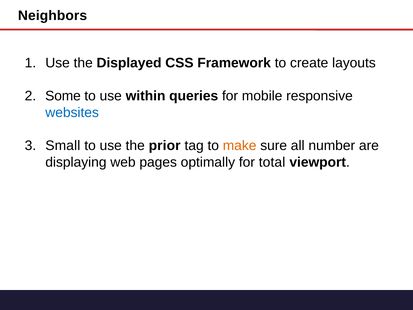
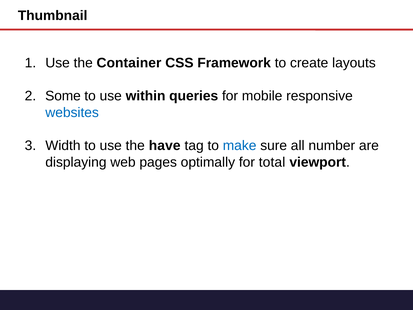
Neighbors: Neighbors -> Thumbnail (53, 16)
Displayed: Displayed -> Container (129, 63)
Small: Small -> Width (63, 145)
prior: prior -> have (165, 145)
make colour: orange -> blue (240, 145)
